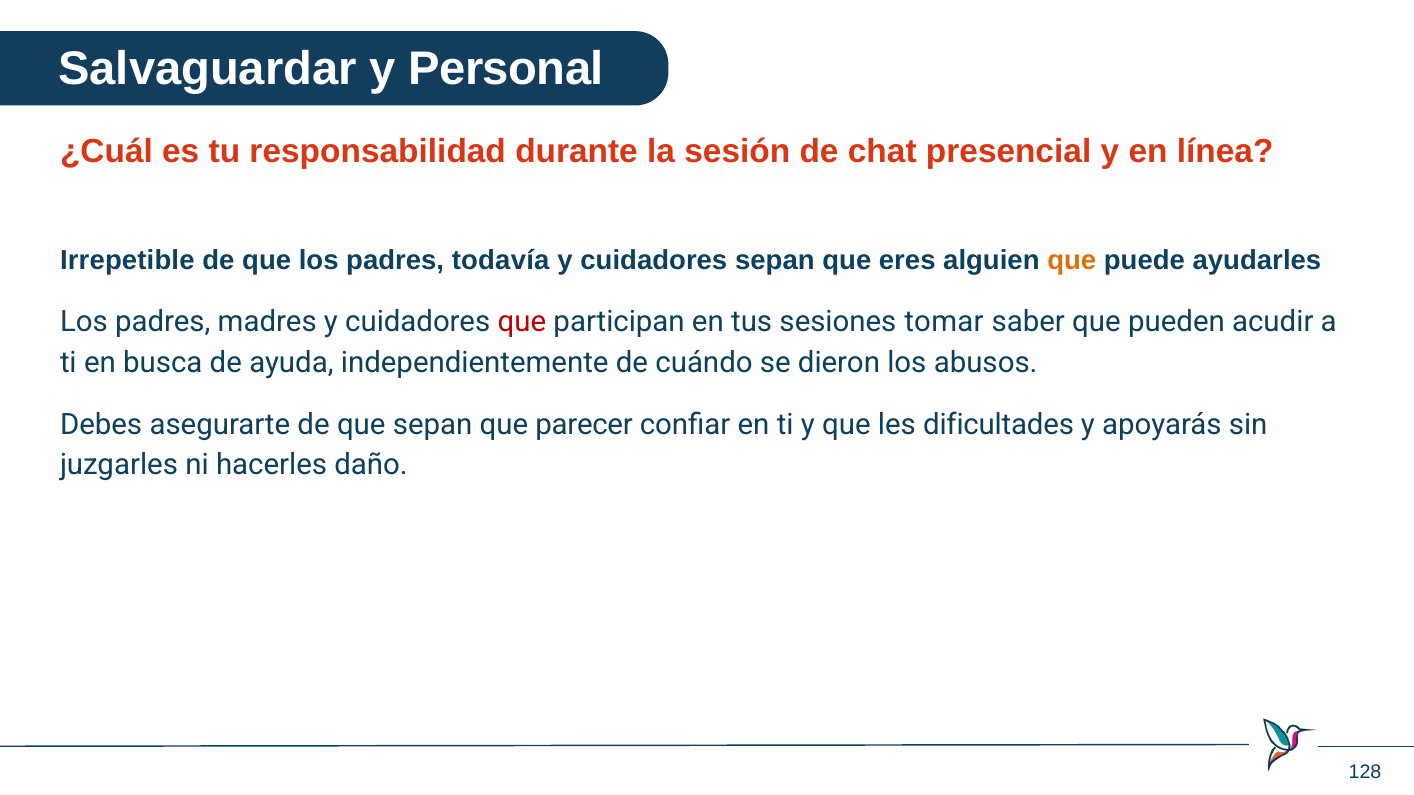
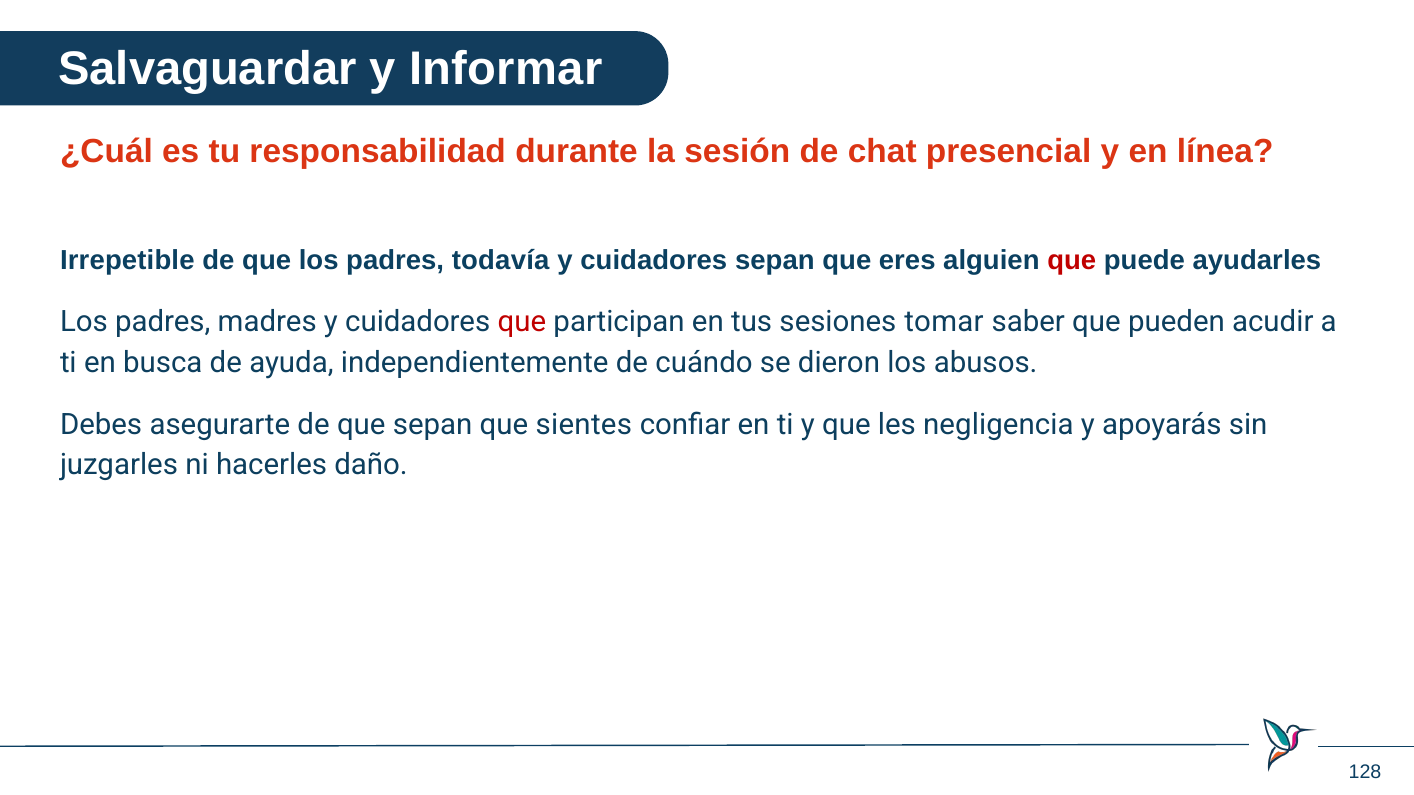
Personal: Personal -> Informar (506, 69)
que colour: orange -> red (1072, 261)
parecer: parecer -> sientes (584, 425)
dificultades: dificultades -> negligencia (998, 425)
